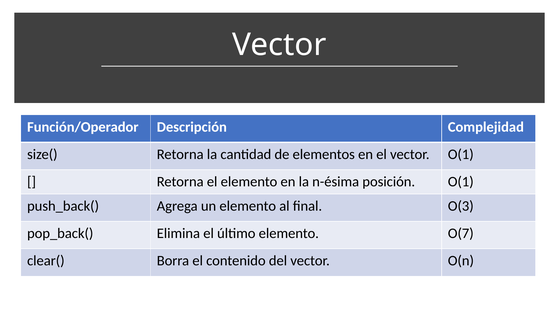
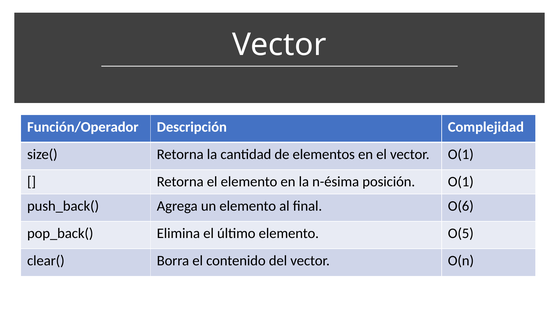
O(3: O(3 -> O(6 (461, 206)
O(7: O(7 -> O(5 (461, 234)
